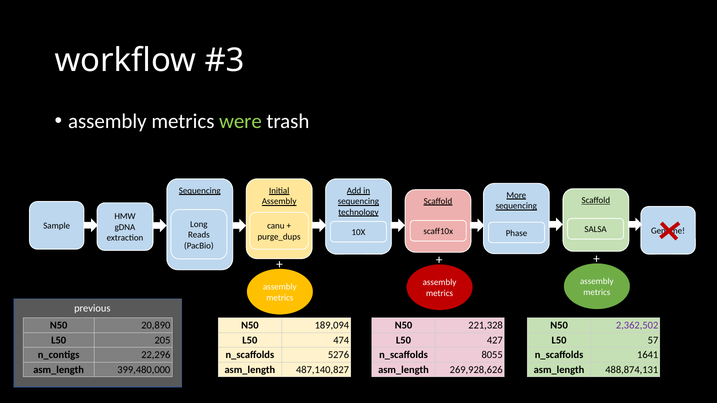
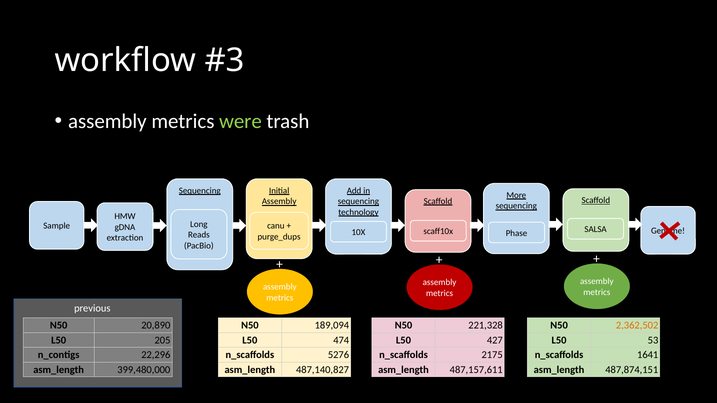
2,362,502 colour: purple -> orange (637, 326)
57: 57 -> 53 (653, 340)
8055: 8055 -> 2175 (492, 355)
269,928,626: 269,928,626 -> 487,157,611 (476, 370)
488,874,131: 488,874,131 -> 487,874,151 (632, 370)
